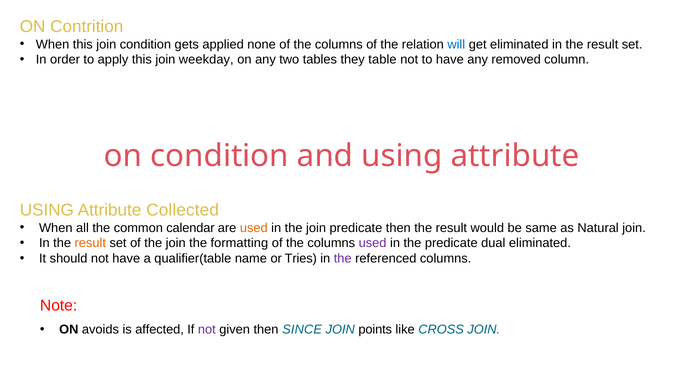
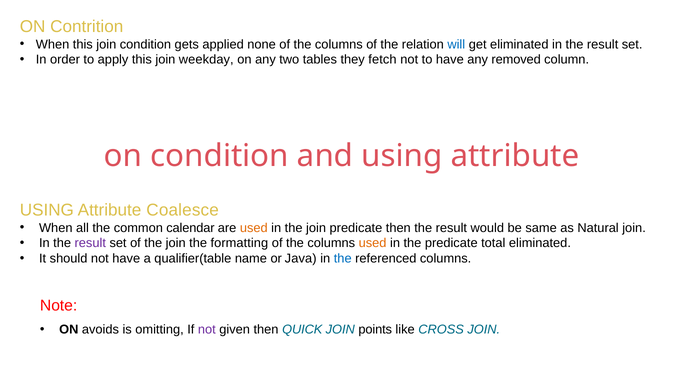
table: table -> fetch (382, 60)
Collected: Collected -> Coalesce (183, 211)
result colour: orange -> purple (90, 244)
used colour: purple -> orange (373, 244)
dual: dual -> total (493, 244)
Tries: Tries -> Java (301, 259)
the colour: purple -> blue (343, 259)
affected: affected -> omitting (160, 330)
SINCE: SINCE -> QUICK (302, 330)
